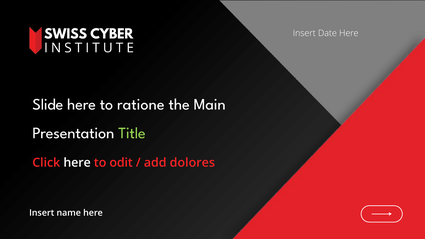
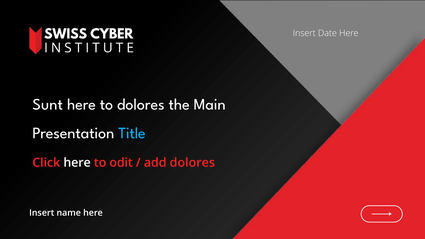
Slide: Slide -> Sunt (48, 104)
to ratione: ratione -> dolores (141, 104)
Title colour: light green -> light blue (132, 133)
